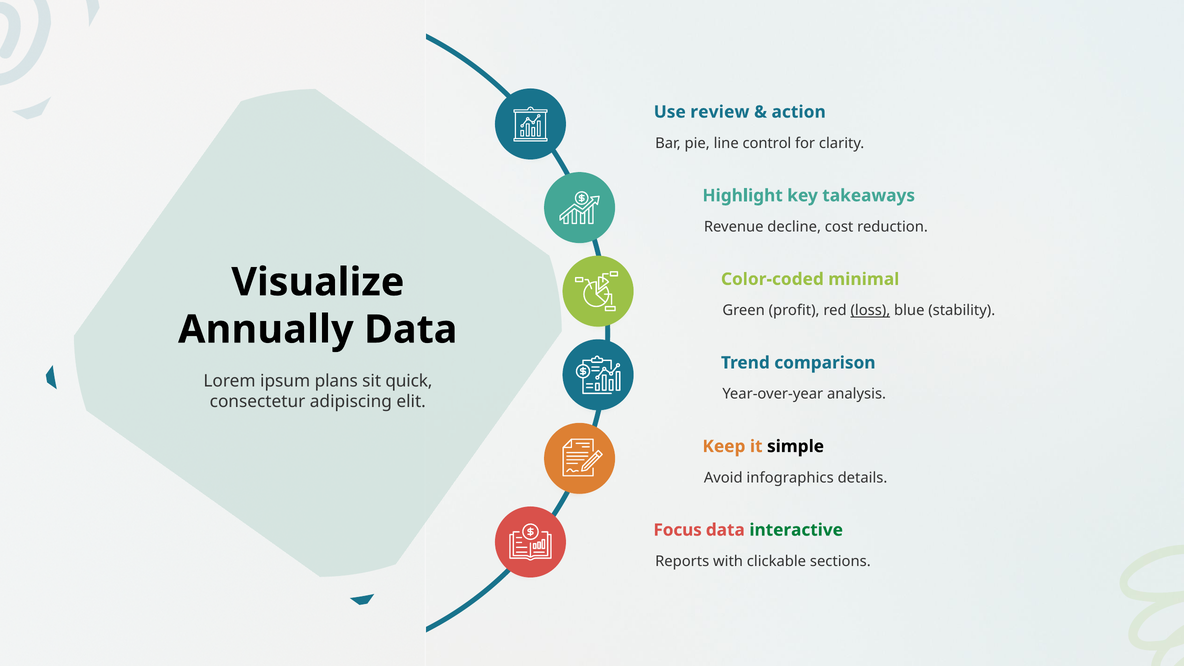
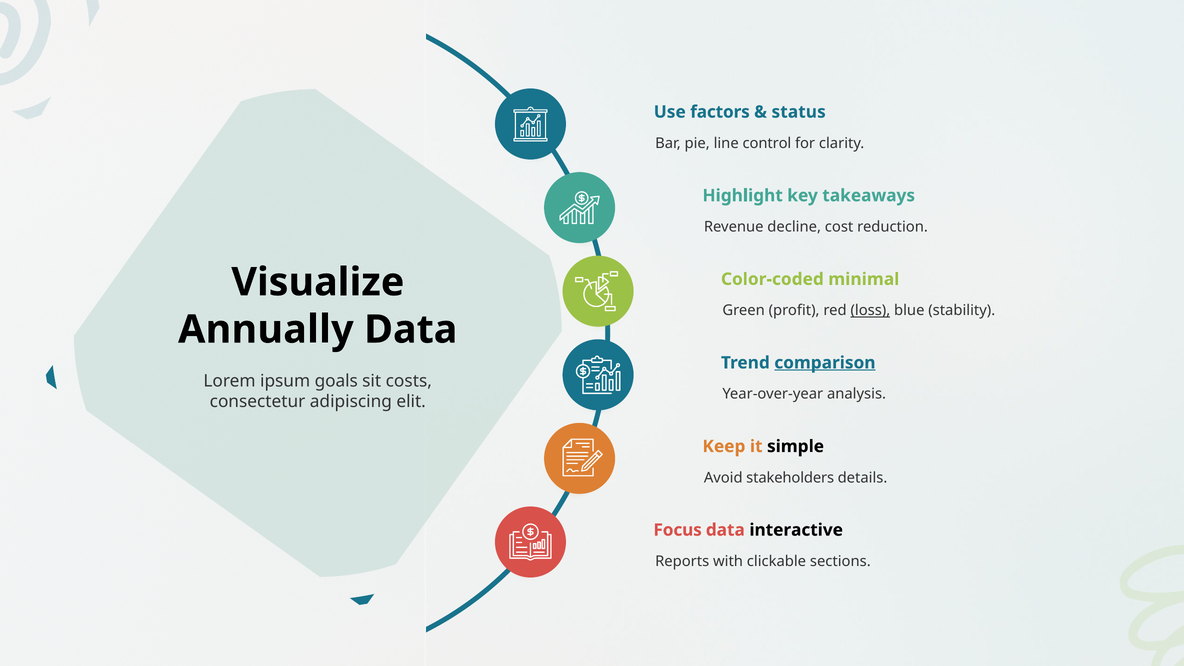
review: review -> factors (720, 112)
action: action -> status (799, 112)
comparison underline: none -> present (825, 363)
plans: plans -> goals (336, 381)
quick: quick -> costs (409, 381)
infographics: infographics -> stakeholders (790, 478)
interactive colour: green -> black (796, 530)
